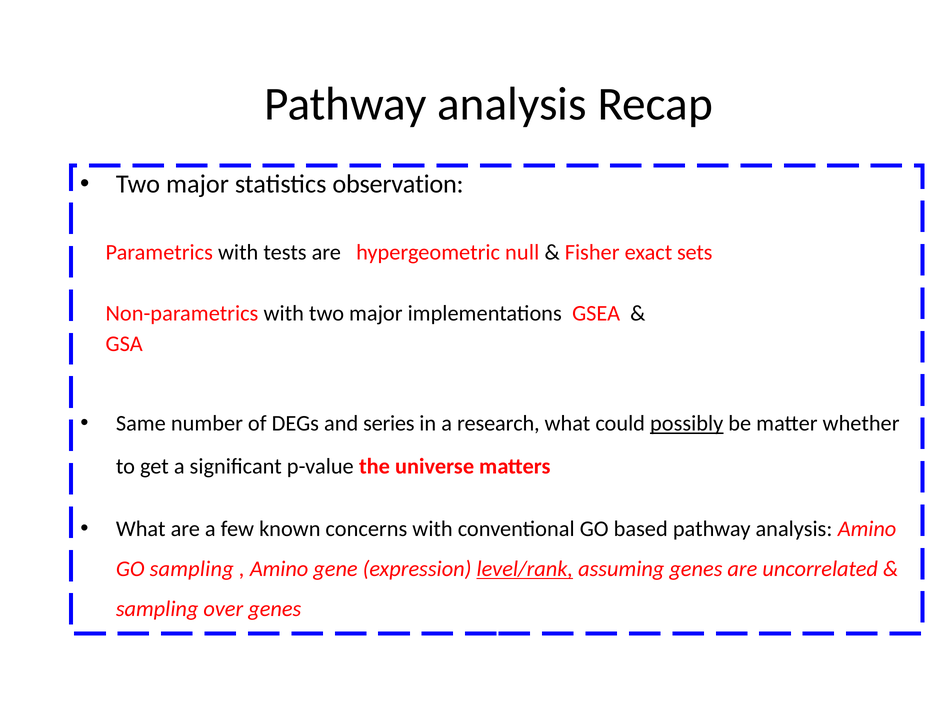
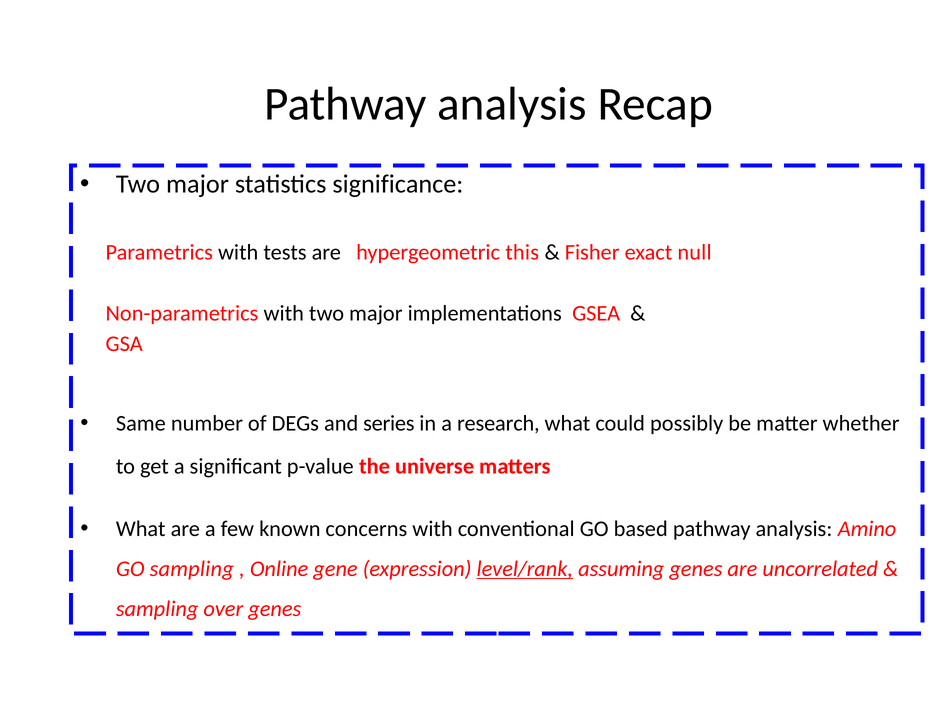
observation: observation -> significance (398, 184)
null: null -> this (522, 253)
sets: sets -> null (695, 253)
possibly underline: present -> none (687, 424)
Amino: Amino -> Online (279, 569)
